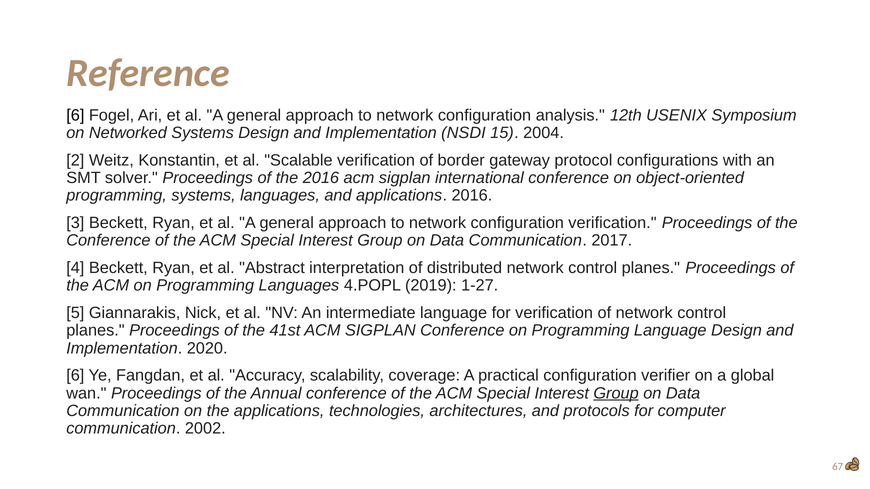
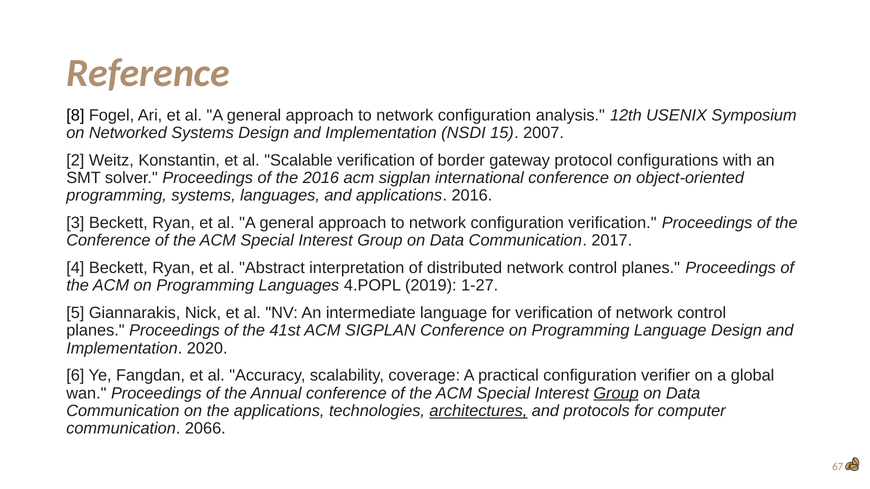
6: 6 -> 8 (75, 115)
2004: 2004 -> 2007 (544, 133)
architectures underline: none -> present (478, 411)
2002: 2002 -> 2066 (205, 429)
